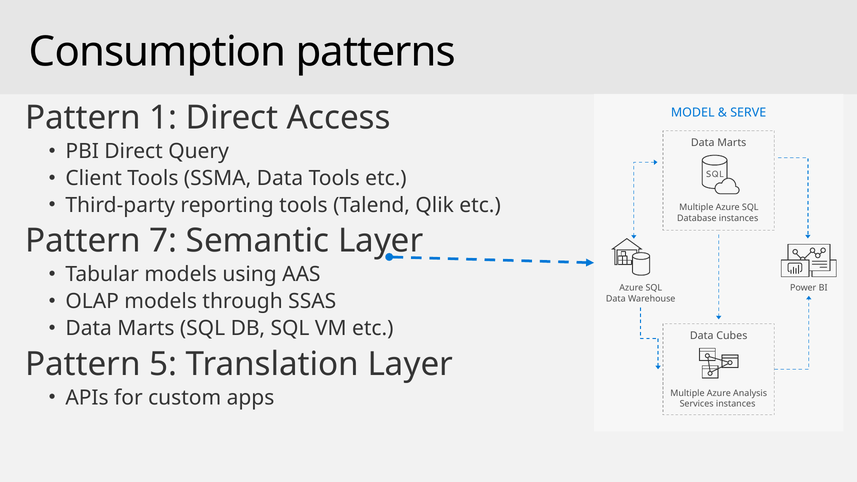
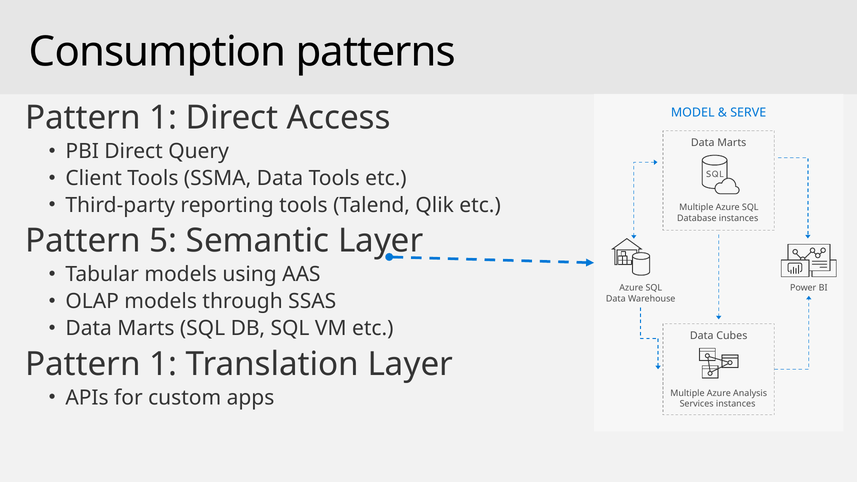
7: 7 -> 5 (163, 241)
5: 5 -> 1 (163, 364)
